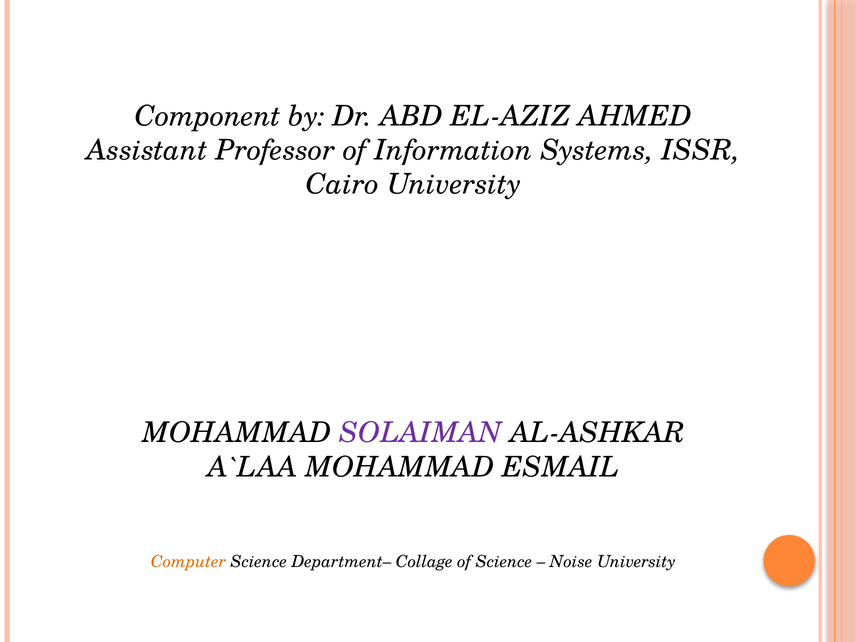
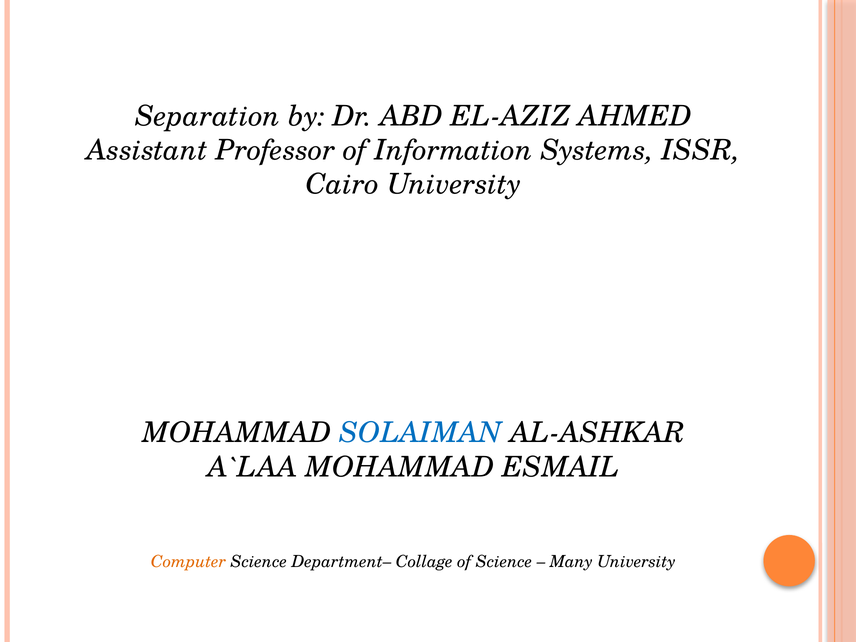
Component: Component -> Separation (208, 116)
SOLAIMAN colour: purple -> blue (421, 433)
Noise: Noise -> Many (571, 562)
